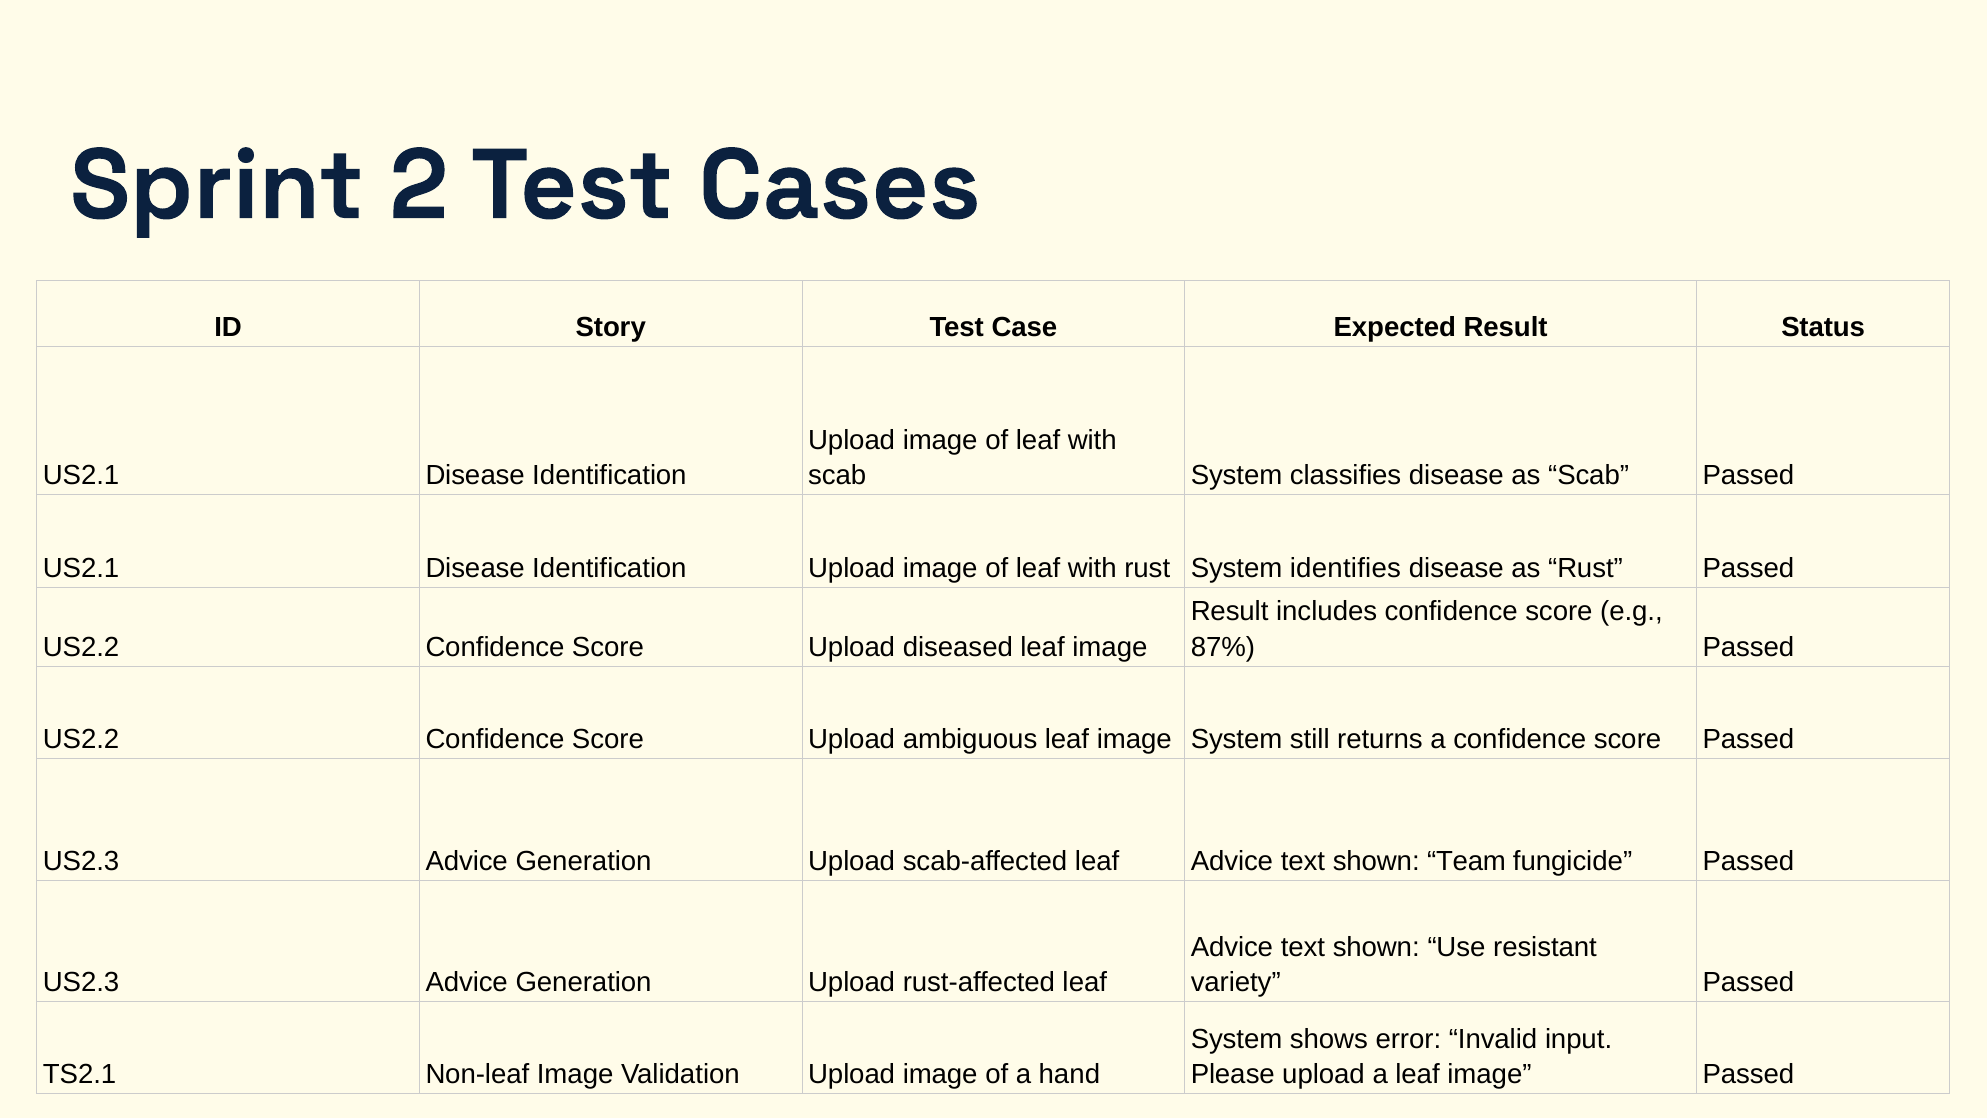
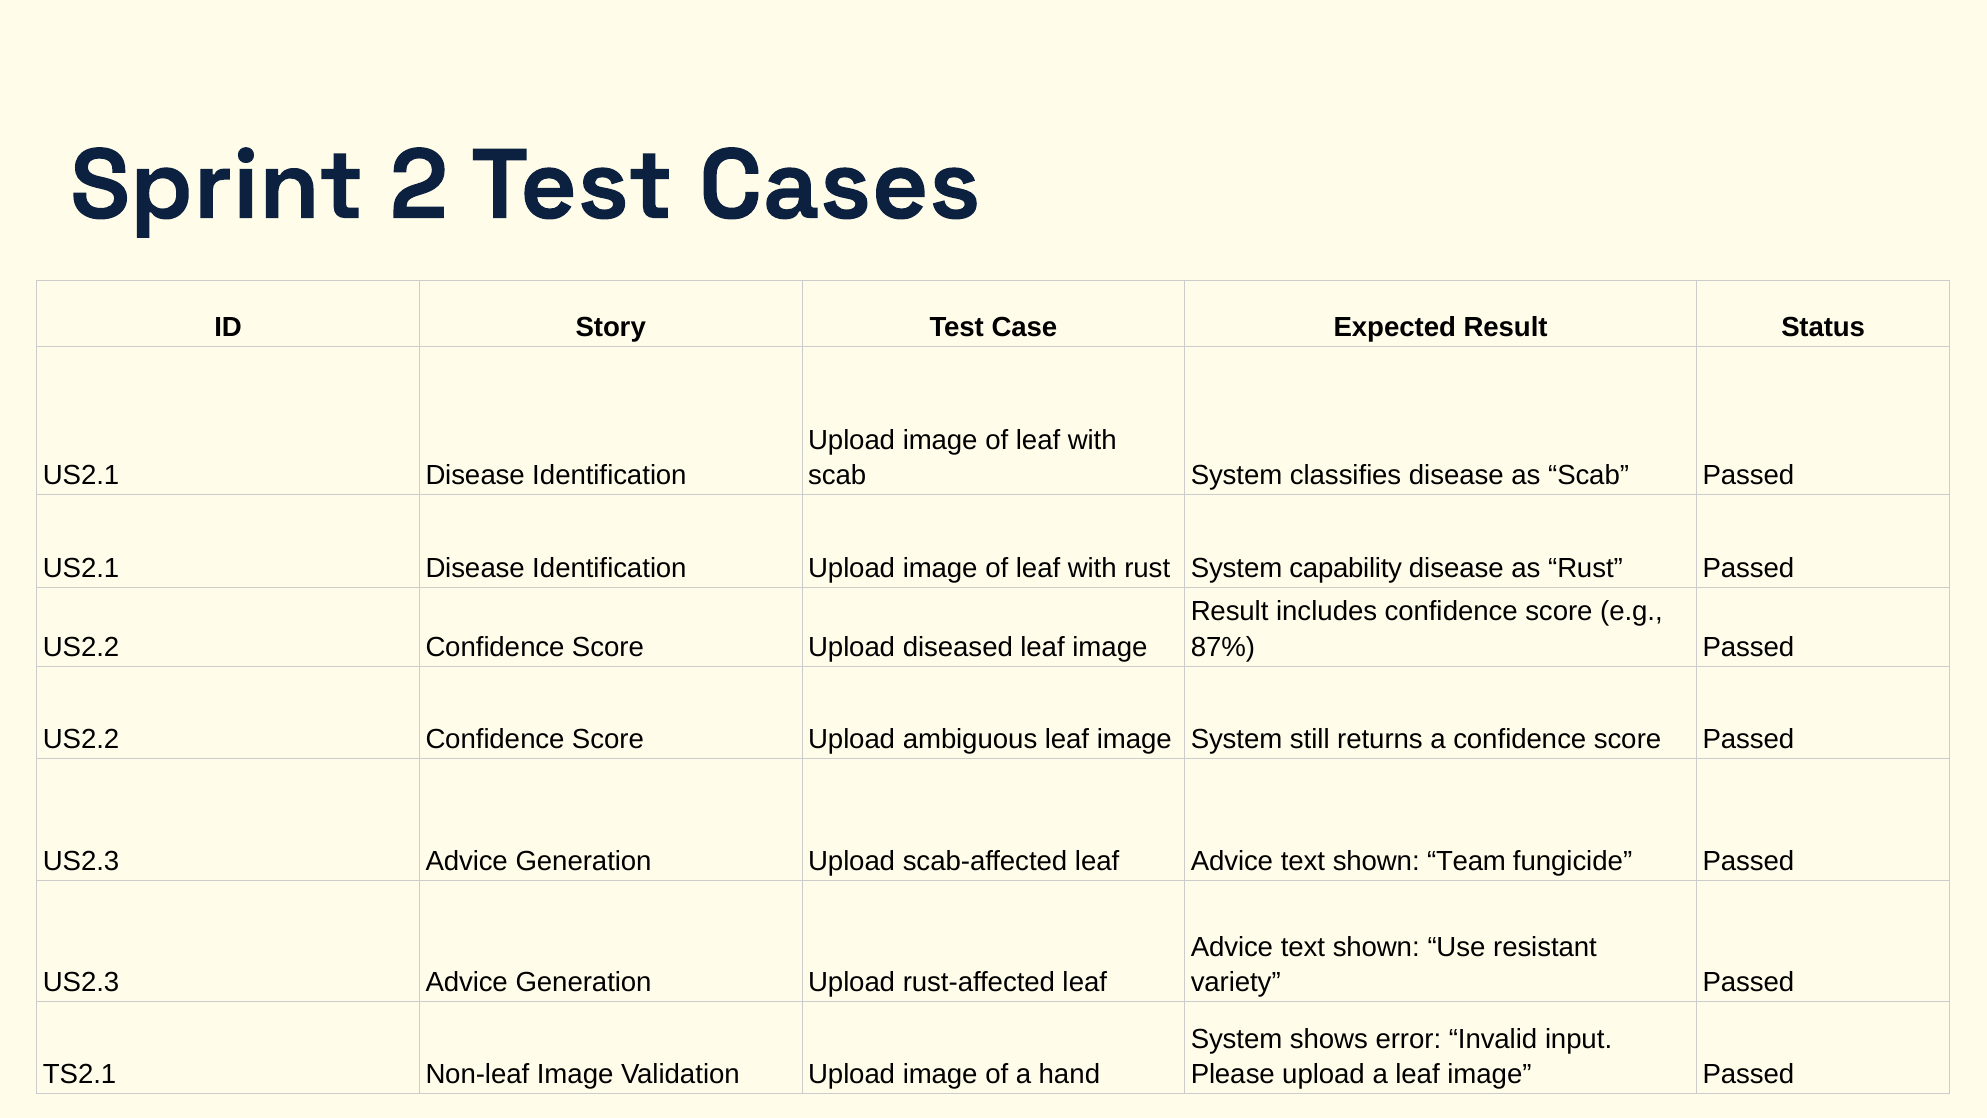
identifies: identifies -> capability (1346, 568)
